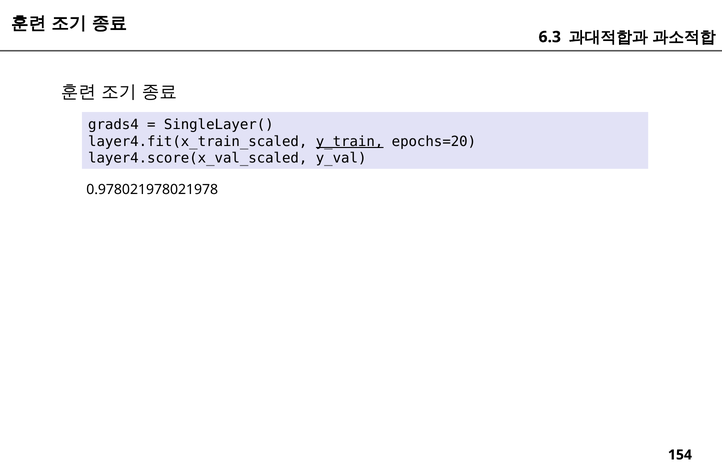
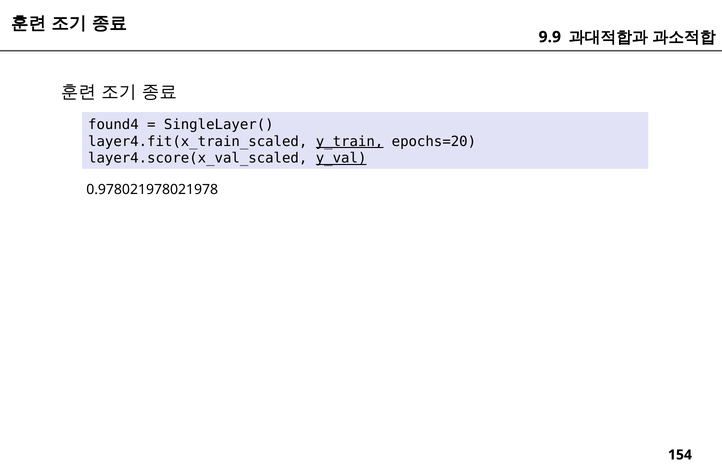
6.3: 6.3 -> 9.9 (550, 37)
grads4: grads4 -> found4 (113, 125)
y_val underline: none -> present (341, 158)
